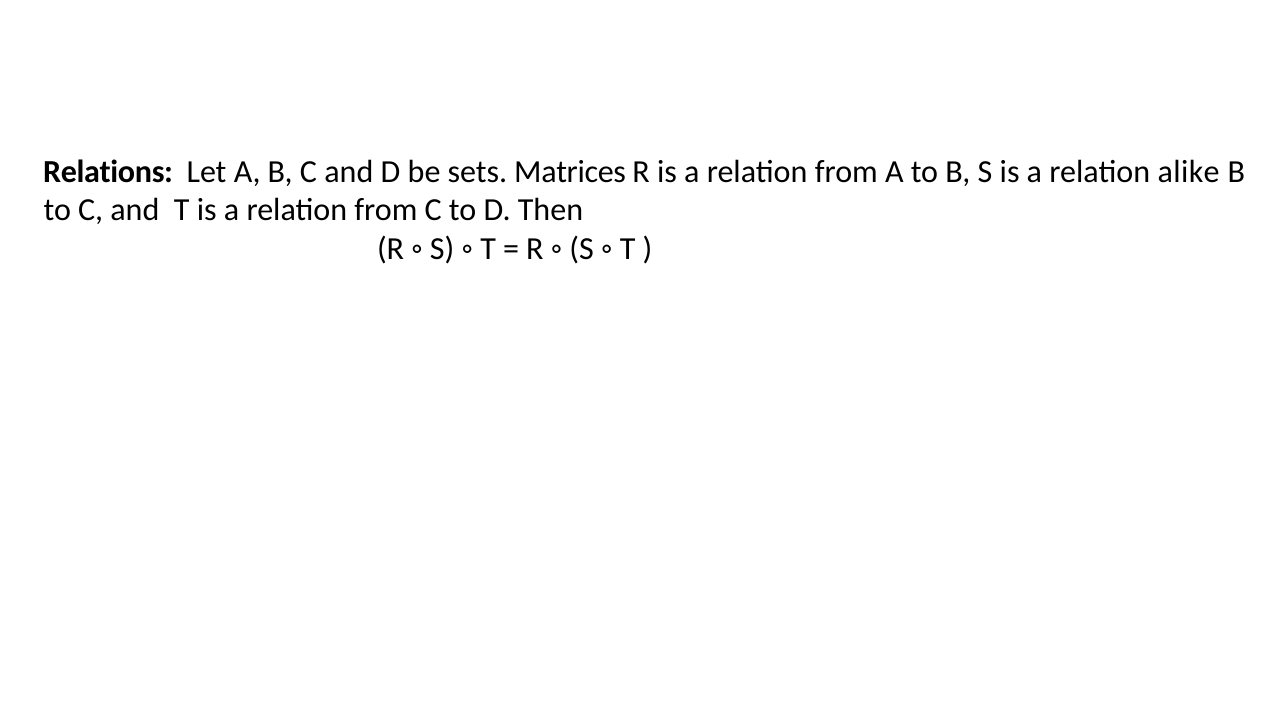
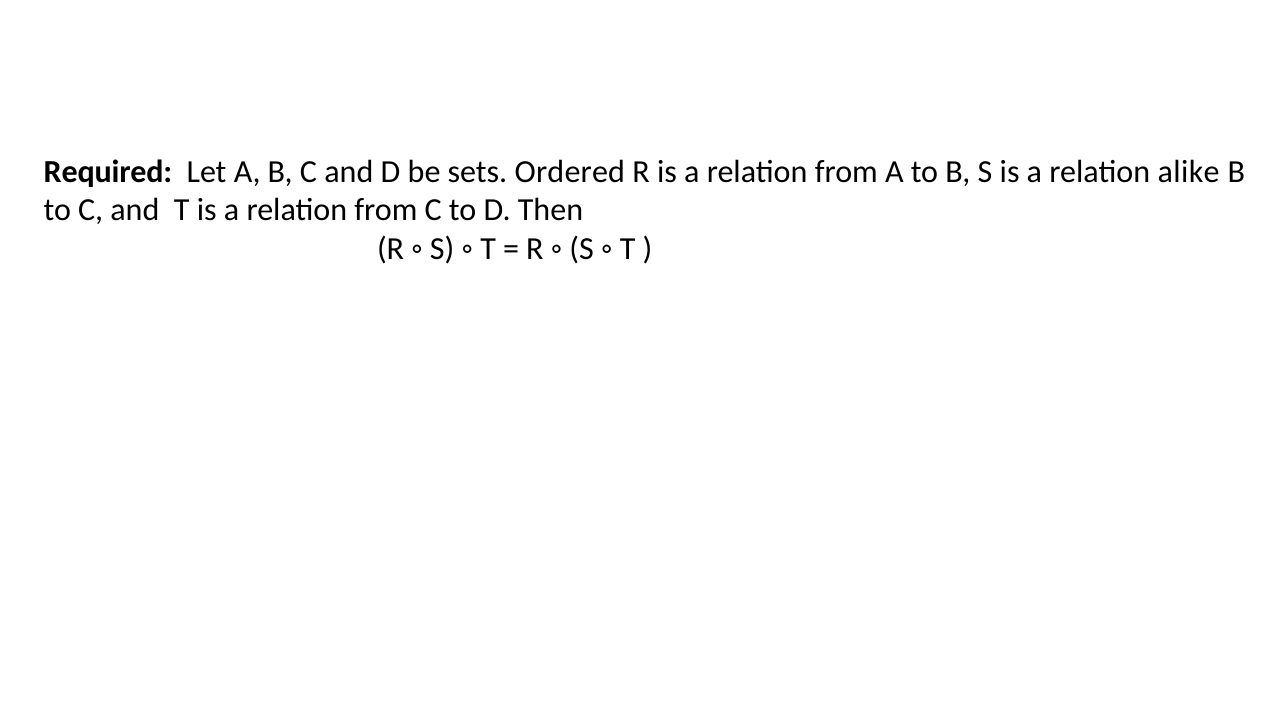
Relations: Relations -> Required (108, 172)
Matrices: Matrices -> Ordered (570, 172)
